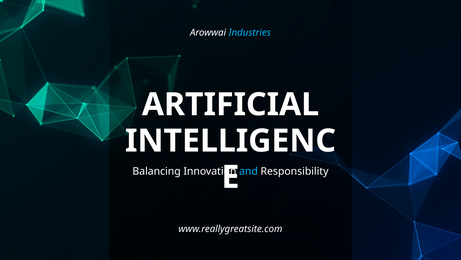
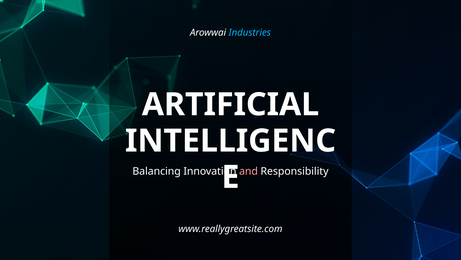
and colour: light blue -> pink (249, 171)
